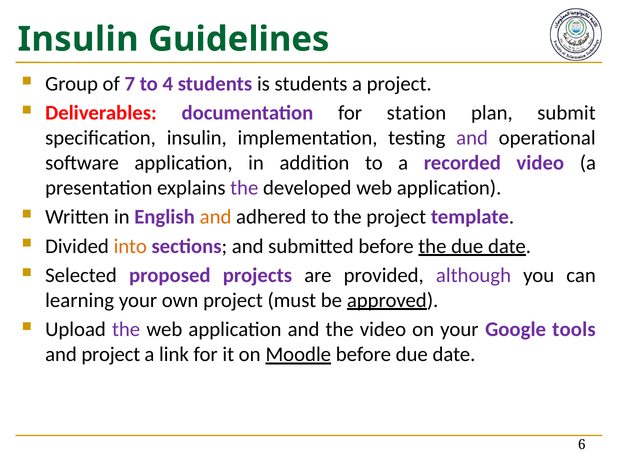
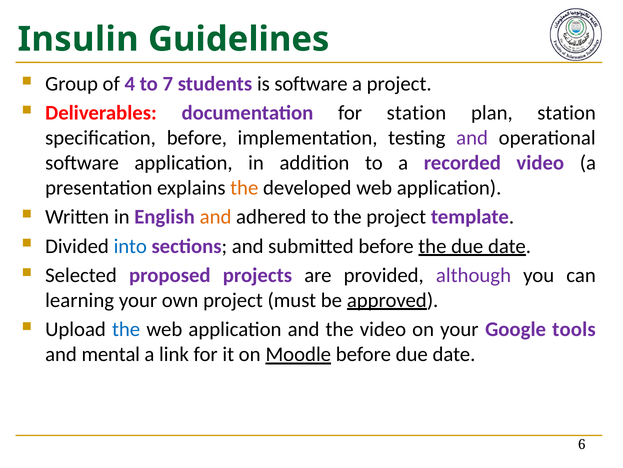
7: 7 -> 4 (130, 84)
4: 4 -> 7 (168, 84)
is students: students -> software (311, 84)
plan submit: submit -> station (567, 113)
specification insulin: insulin -> before (197, 138)
the colour: purple -> orange (244, 188)
into colour: orange -> blue (130, 246)
the colour: purple -> blue (126, 329)
and project: project -> mental (111, 354)
